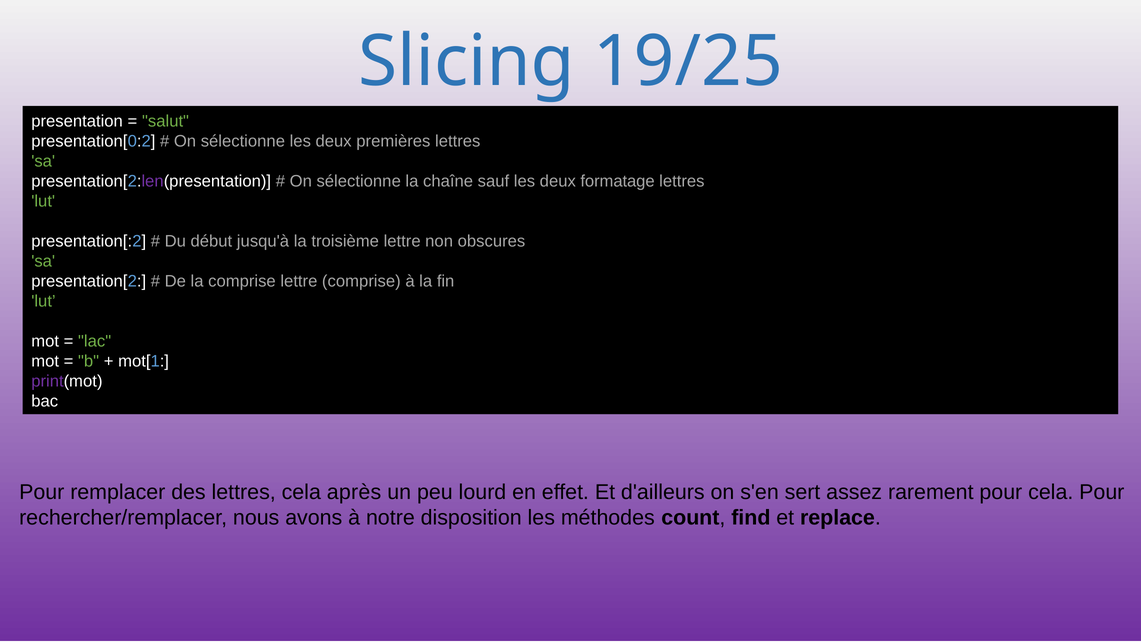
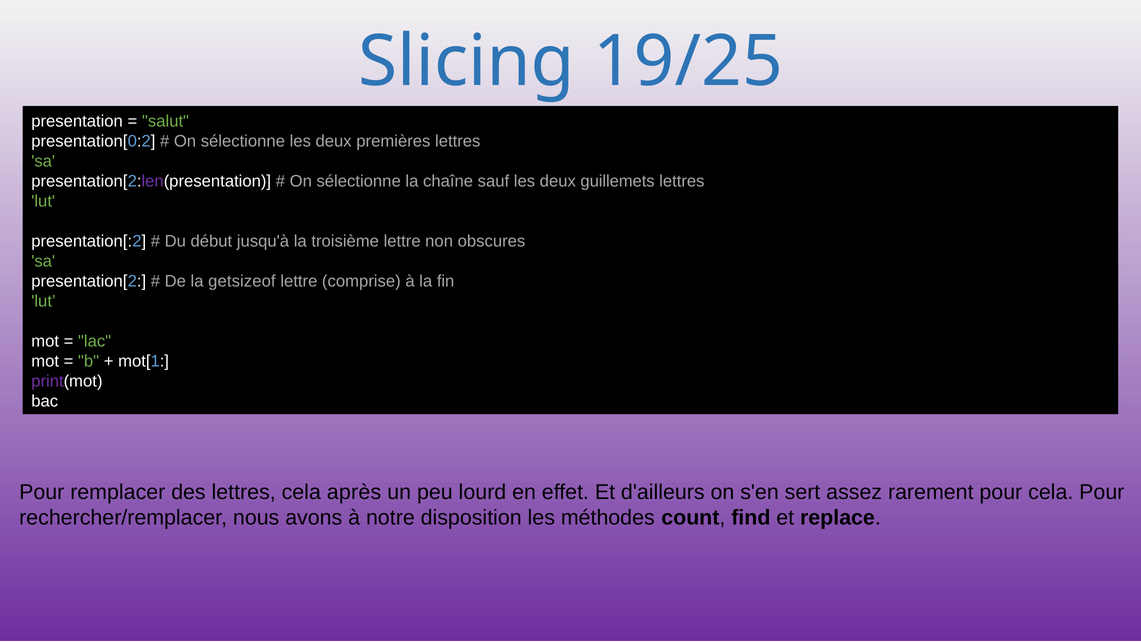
formatage: formatage -> guillemets (618, 181)
la comprise: comprise -> getsizeof (242, 281)
